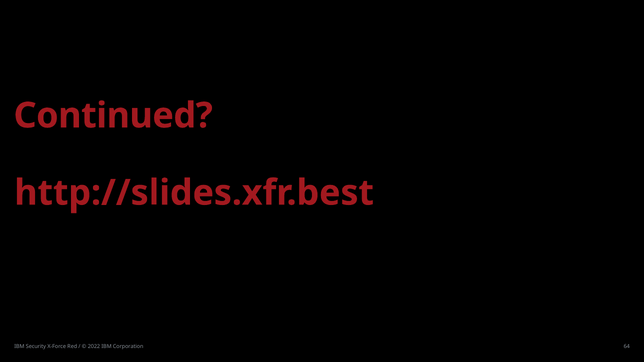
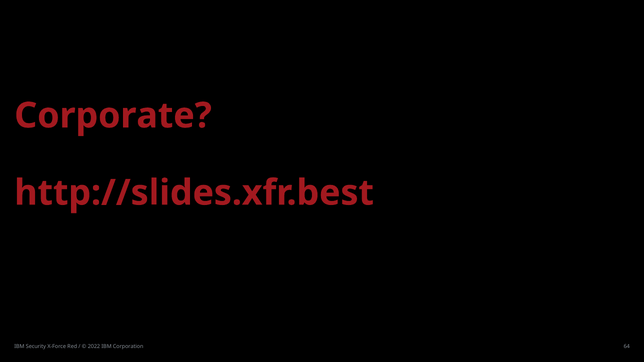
Continued: Continued -> Corporate (113, 116)
